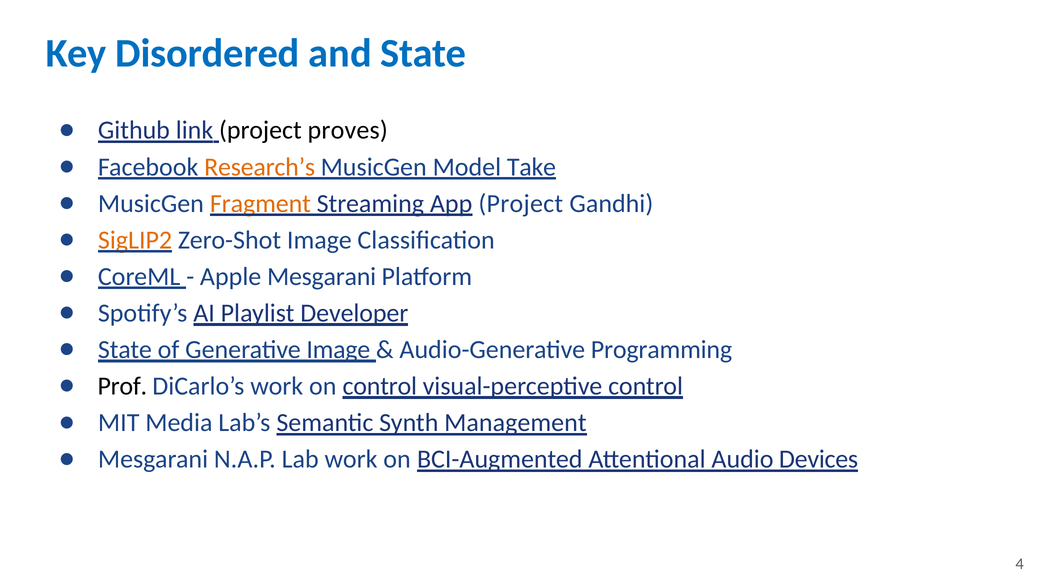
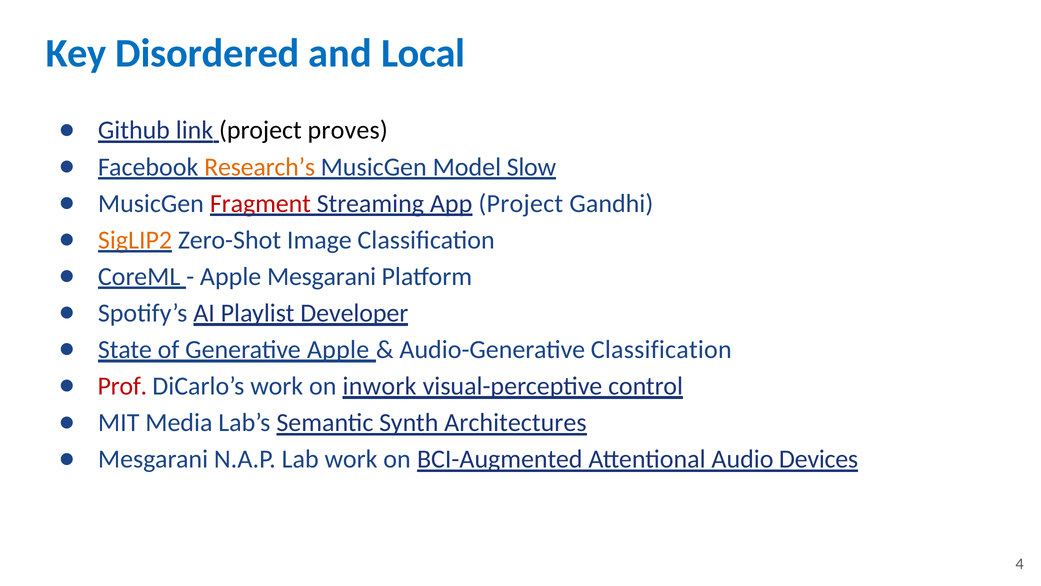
and State: State -> Local (423, 53)
Take: Take -> Slow (531, 167)
Fragment colour: orange -> red (260, 203)
Generative Image: Image -> Apple (338, 349)
Audio-Generative Programming: Programming -> Classification (661, 349)
Prof colour: black -> red (122, 386)
on control: control -> inwork (380, 386)
Management: Management -> Architectures (515, 422)
